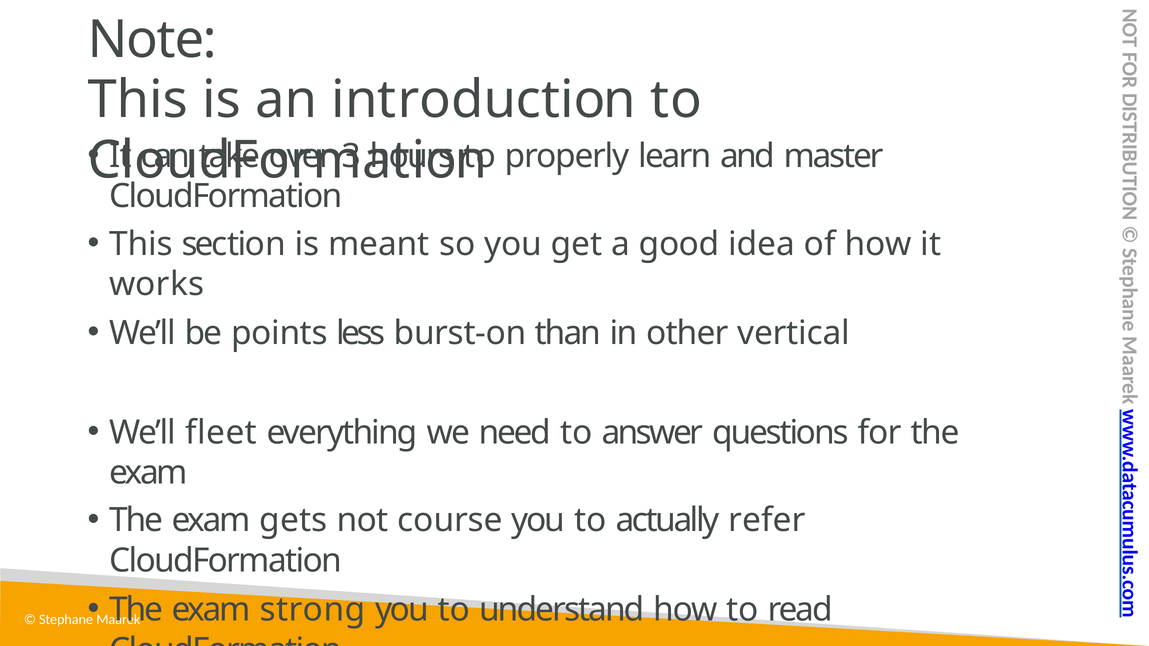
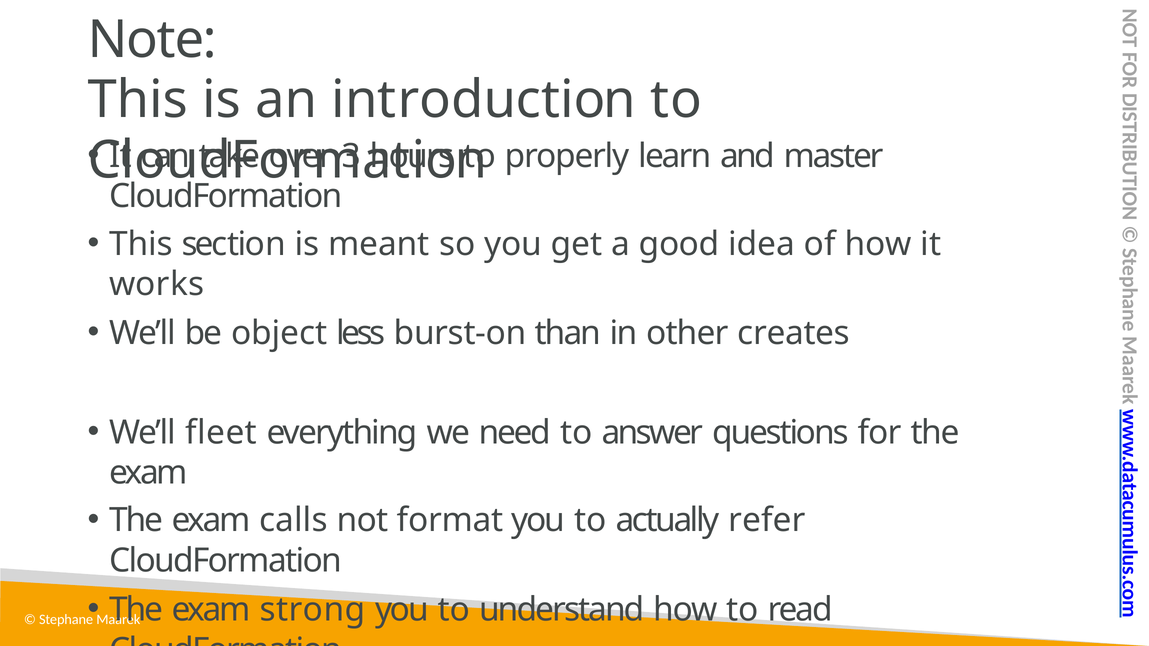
points: points -> object (279, 333)
vertical: vertical -> creates (794, 333)
gets: gets -> calls (294, 521)
course: course -> format (450, 521)
